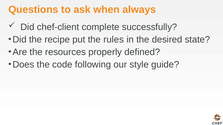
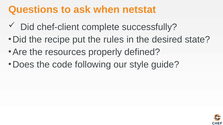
always: always -> netstat (139, 10)
